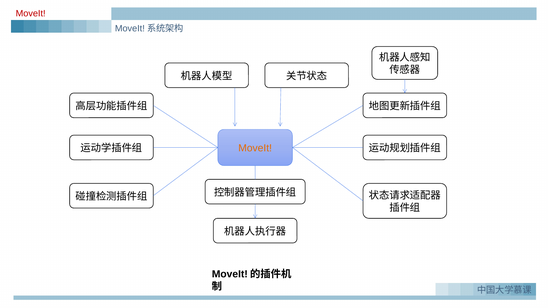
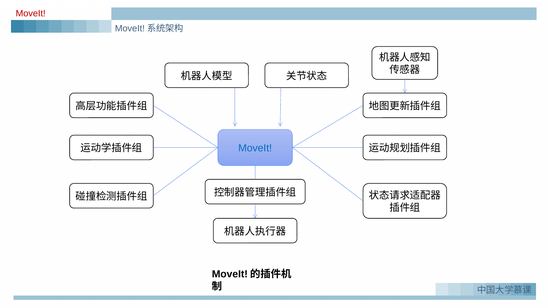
MoveIt colour: orange -> blue (255, 148)
